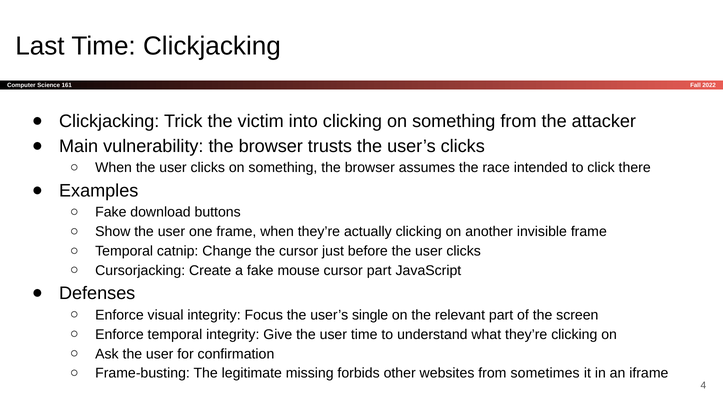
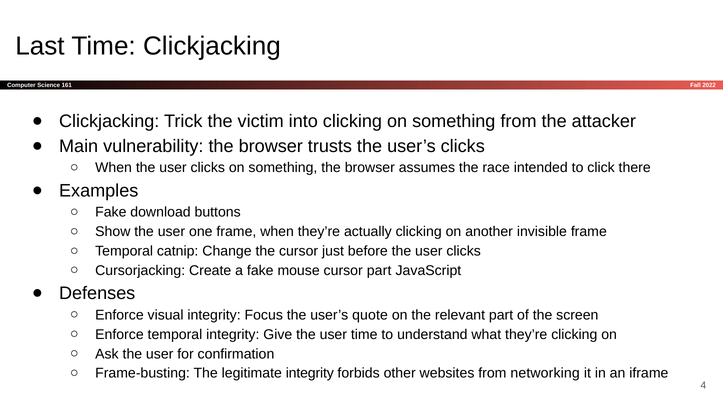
single: single -> quote (370, 315)
legitimate missing: missing -> integrity (310, 373)
sometimes: sometimes -> networking (545, 373)
